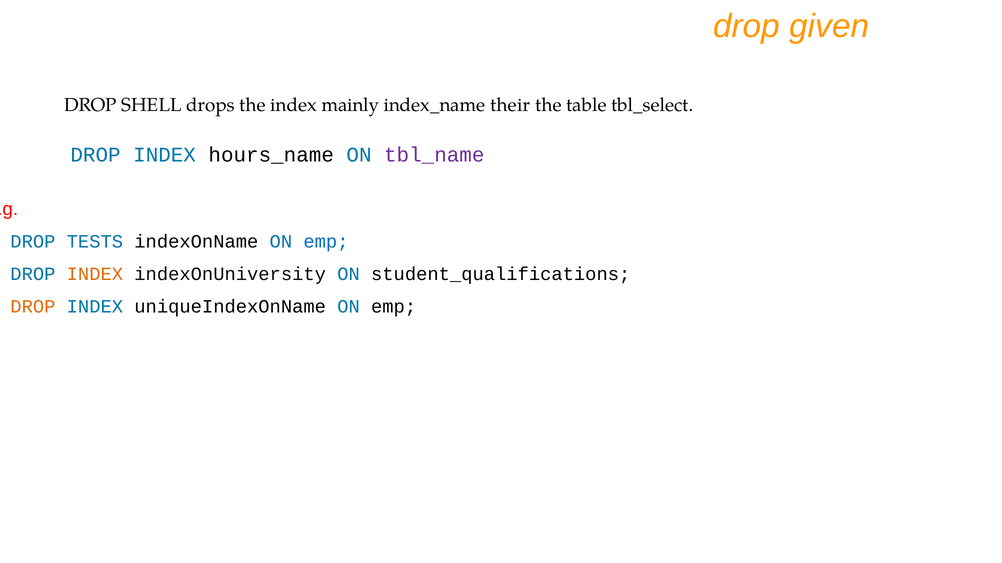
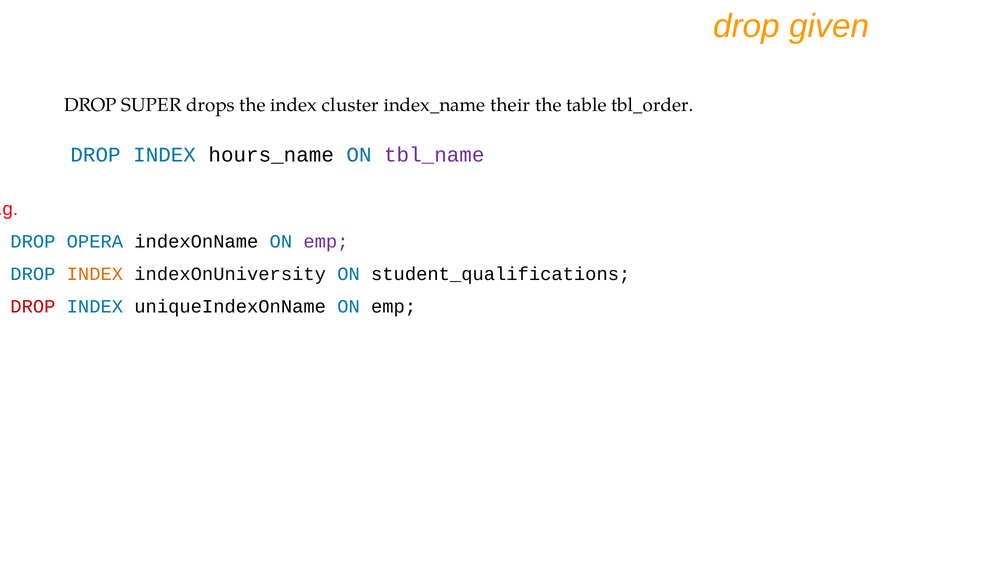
SHELL: SHELL -> SUPER (151, 105)
mainly: mainly -> cluster (350, 105)
tbl_select: tbl_select -> tbl_order (652, 105)
TESTS: TESTS -> OPERA (95, 242)
emp colour: blue -> purple (326, 242)
DROP colour: orange -> red (33, 307)
